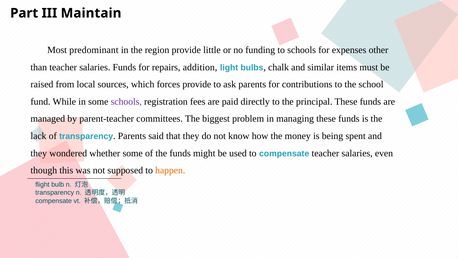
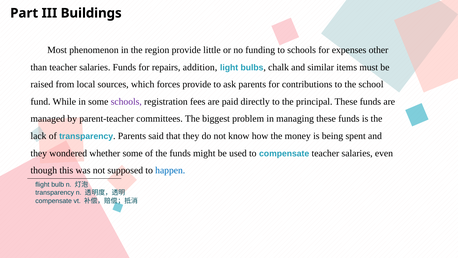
Maintain: Maintain -> Buildings (91, 13)
predominant: predominant -> phenomenon (94, 50)
happen colour: orange -> blue (170, 170)
